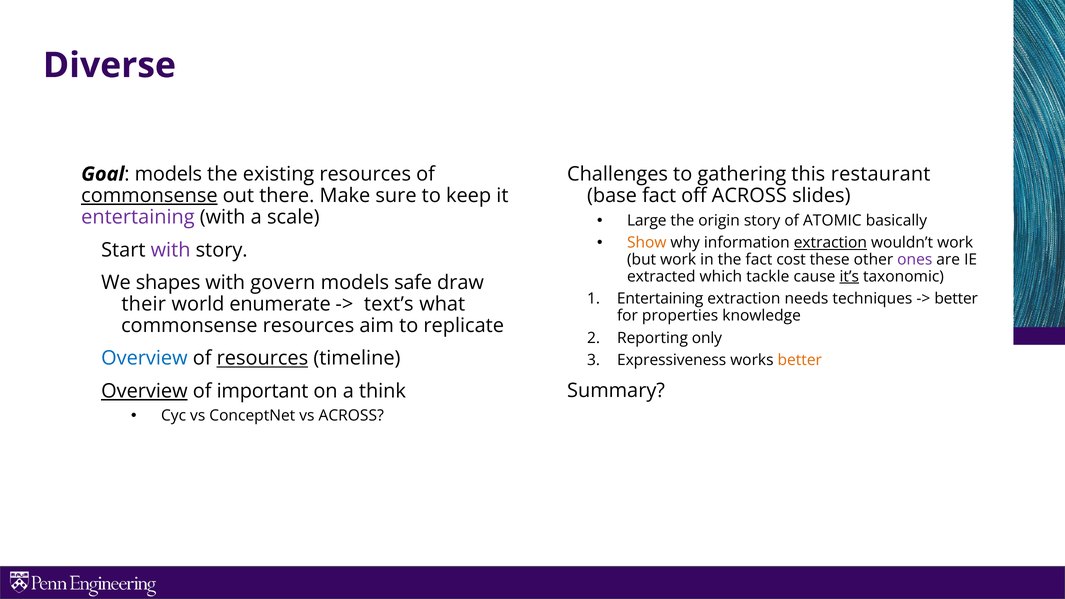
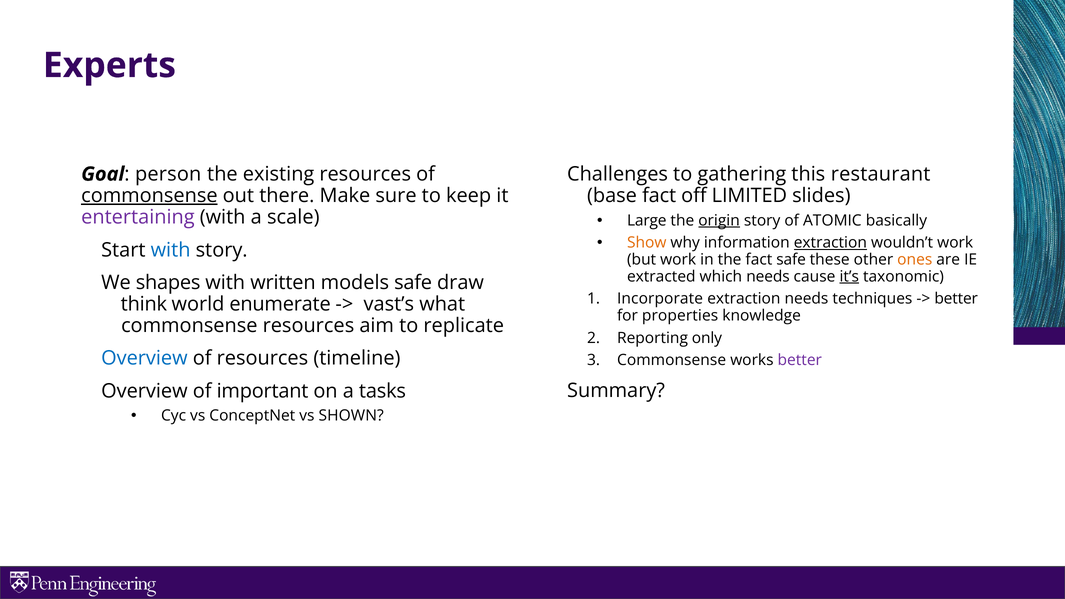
Diverse: Diverse -> Experts (109, 65)
Goal models: models -> person (168, 174)
off ACROSS: ACROSS -> LIMITED (749, 196)
origin underline: none -> present (719, 220)
with colour: purple -> blue (171, 250)
fact cost: cost -> safe (791, 260)
ones colour: purple -> orange (915, 260)
which tackle: tackle -> needs (768, 276)
govern: govern -> written (283, 283)
Entertaining: Entertaining -> Incorporate (660, 299)
their: their -> think (144, 304)
text’s: text’s -> vast’s (389, 304)
resources underline: present -> none (262, 358)
Expressiveness: Expressiveness -> Commonsense (672, 360)
better colour: orange -> purple (800, 360)
Overview underline: present -> none (144, 391)
think: think -> tasks (382, 391)
vs ACROSS: ACROSS -> SHOWN (351, 416)
